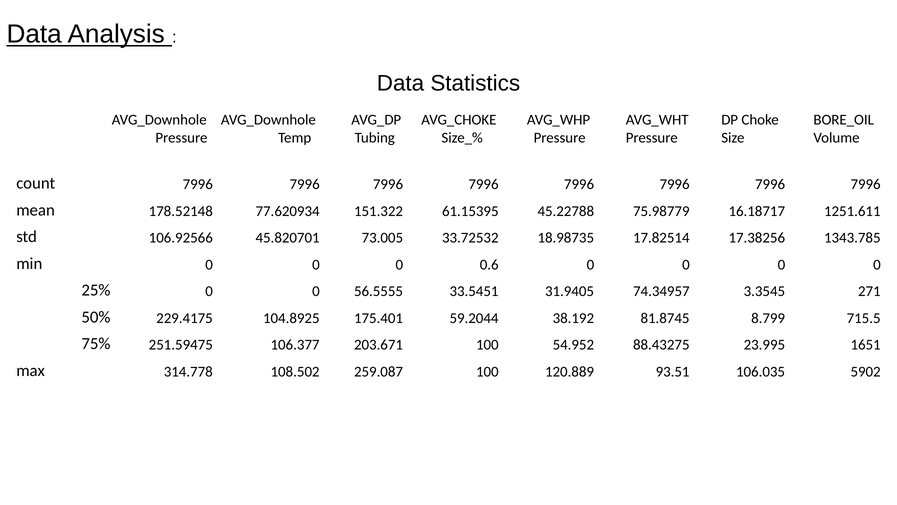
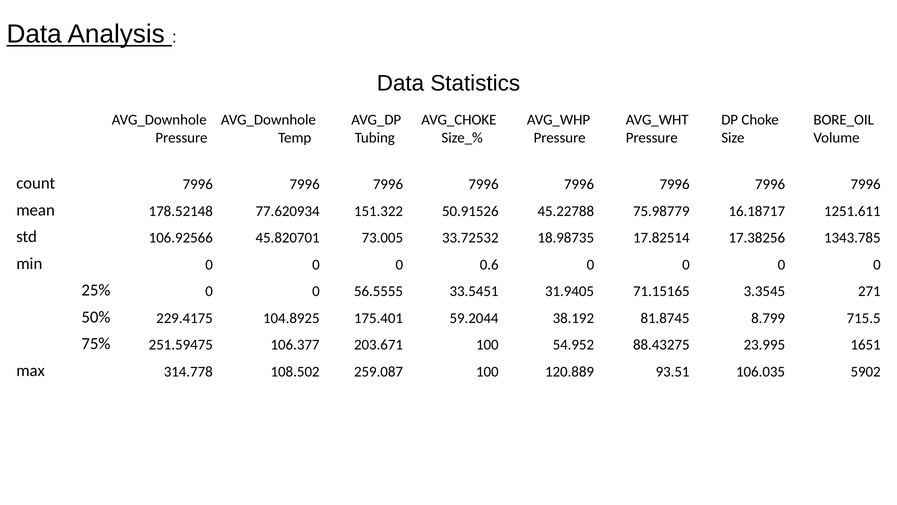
61.15395: 61.15395 -> 50.91526 (470, 211)
74.34957: 74.34957 -> 71.15165 (661, 291)
